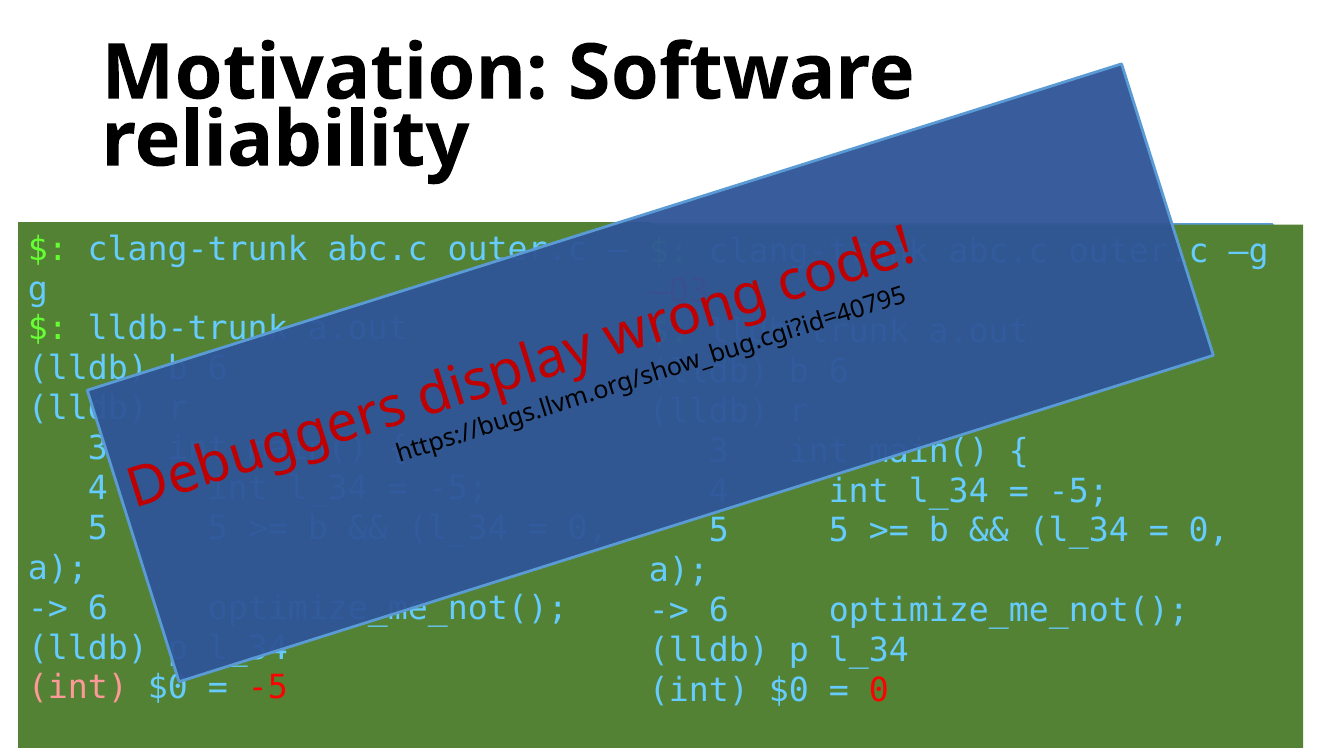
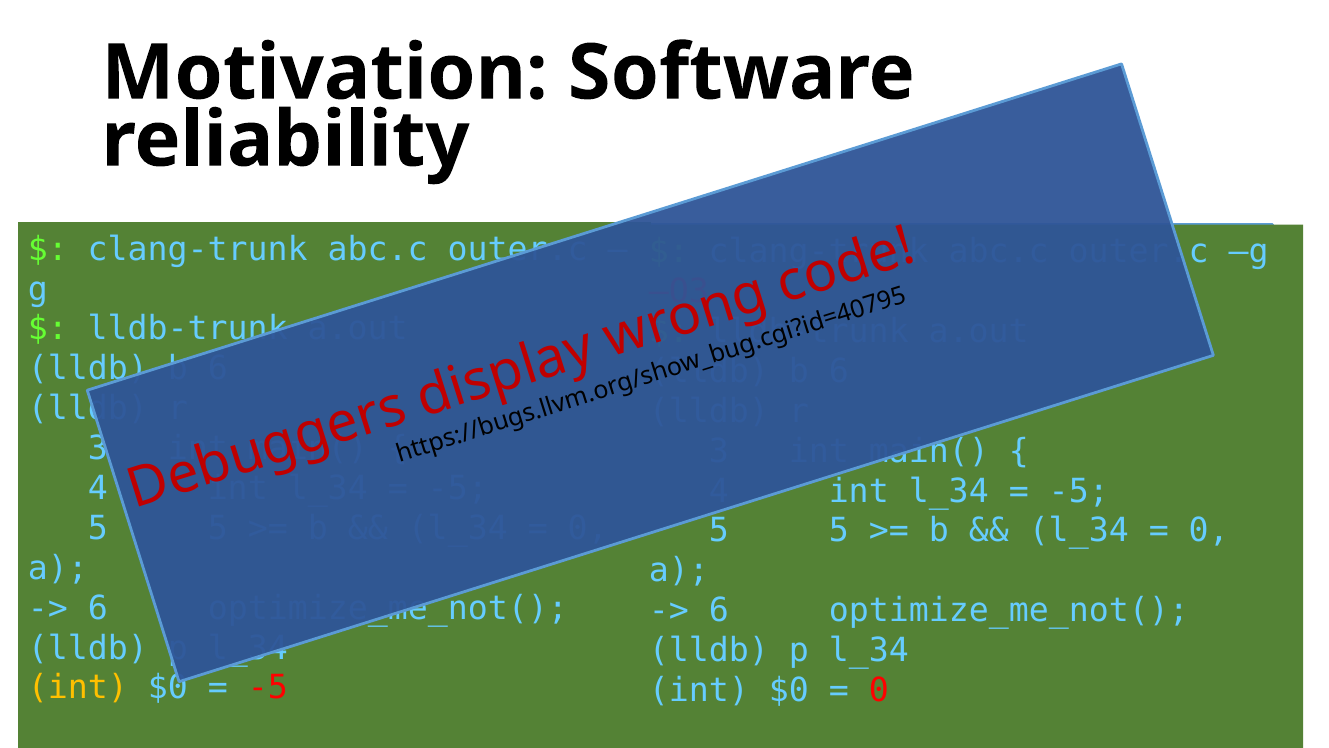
int colour: pink -> yellow (78, 688)
